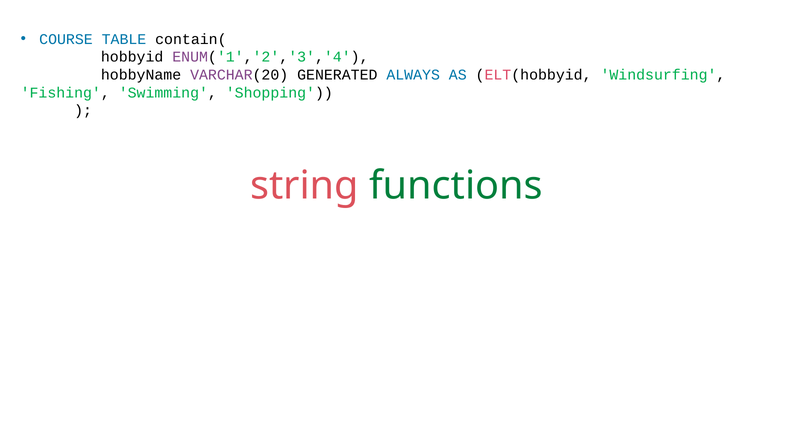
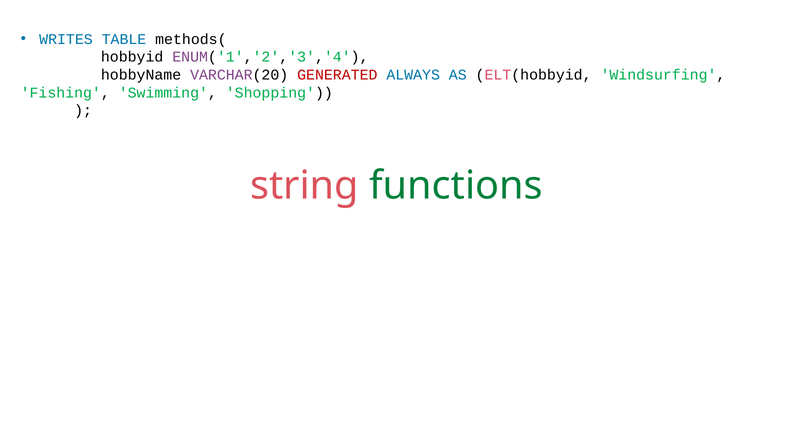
COURSE: COURSE -> WRITES (66, 39)
contain(: contain( -> methods( (191, 39)
GENERATED colour: black -> red (337, 75)
